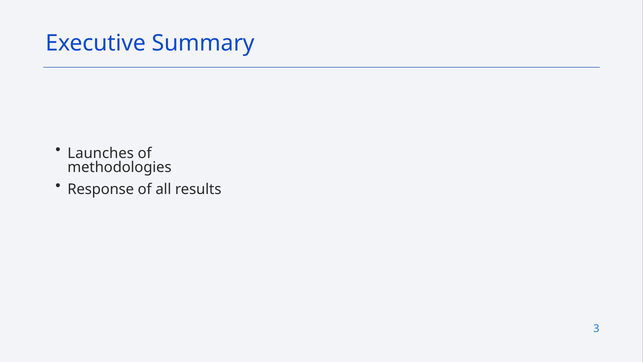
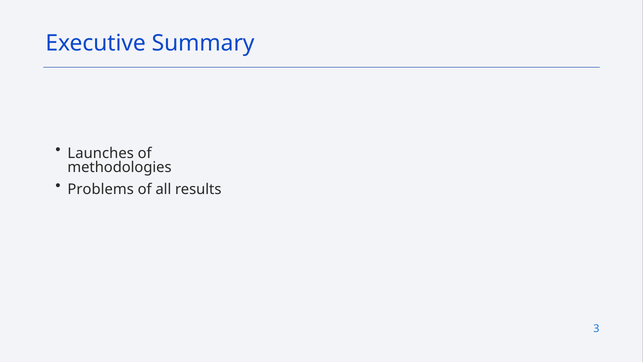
Response: Response -> Problems (101, 189)
